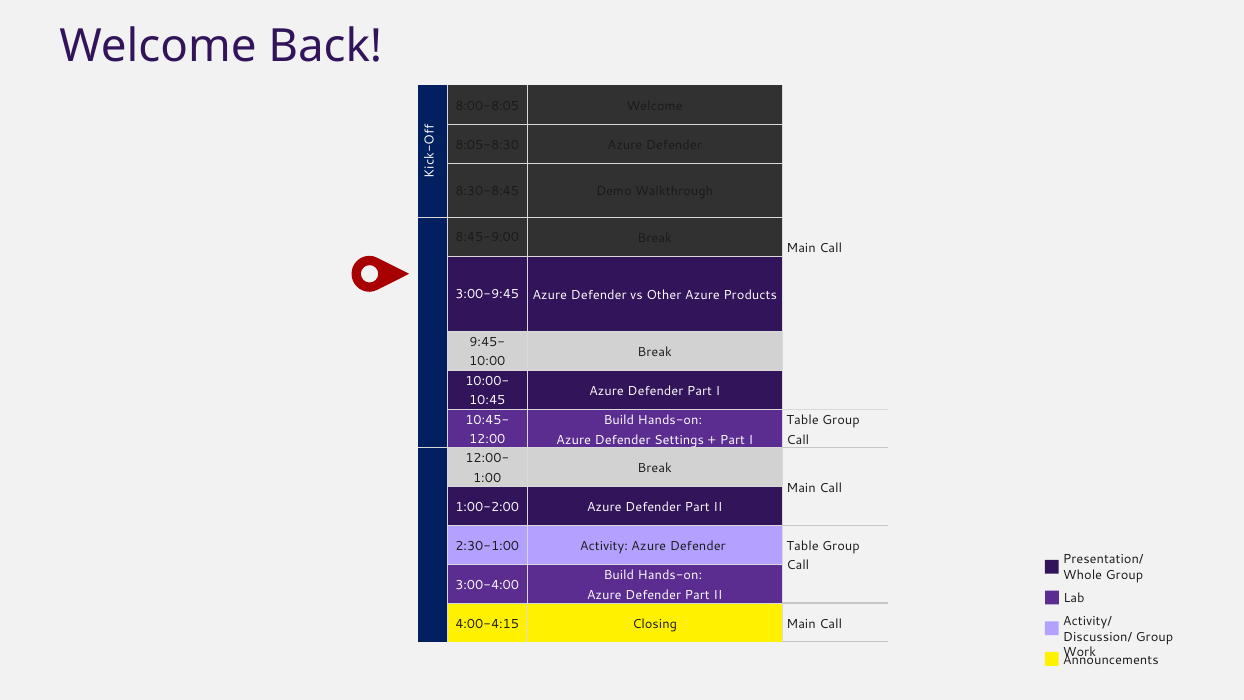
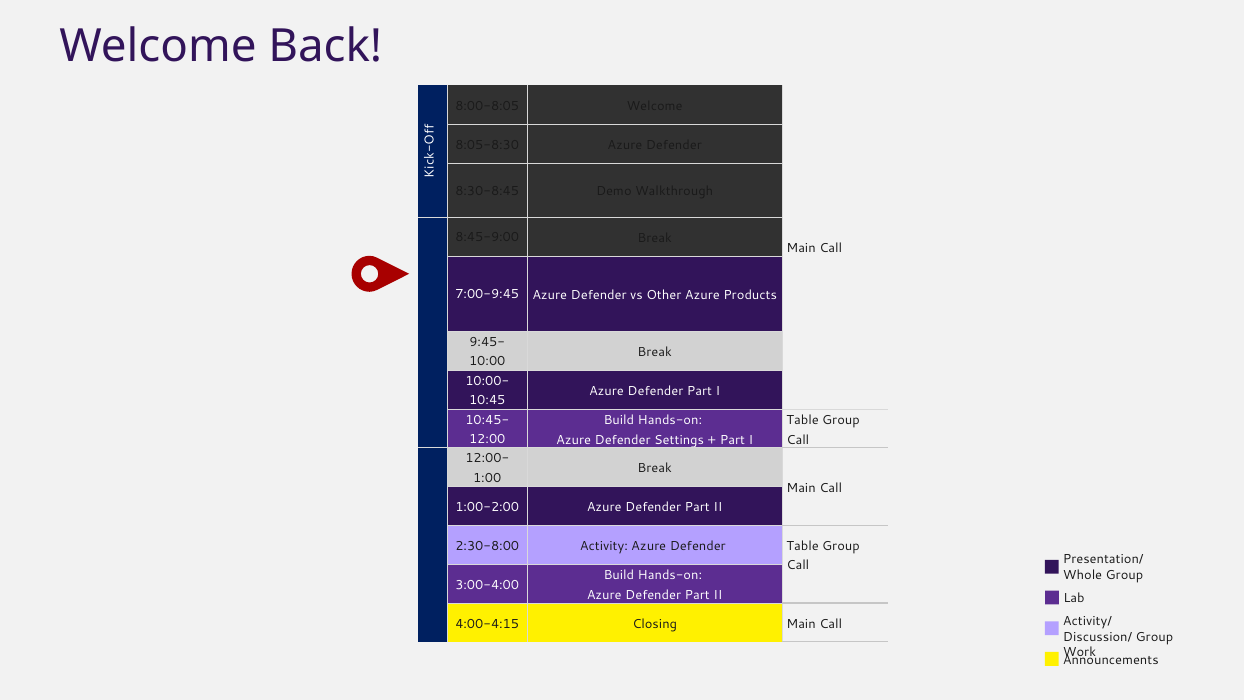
3:00-9:45: 3:00-9:45 -> 7:00-9:45 (487, 295)
2:30-1:00: 2:30-1:00 -> 2:30-8:00 (487, 546)
